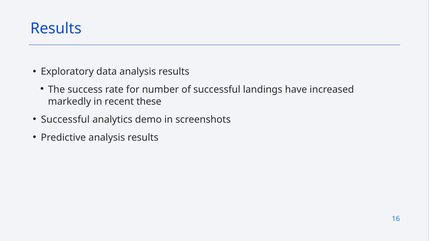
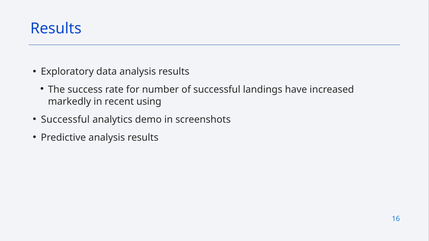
these: these -> using (149, 102)
